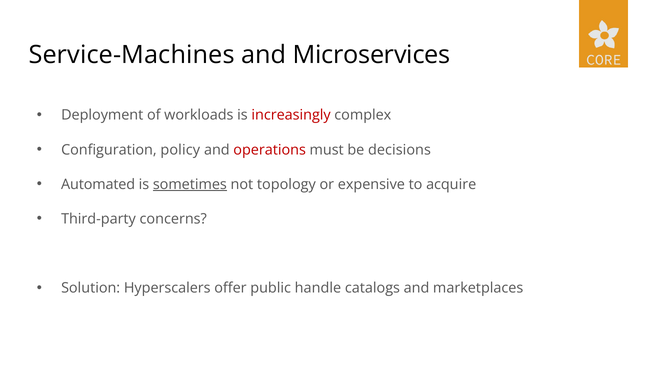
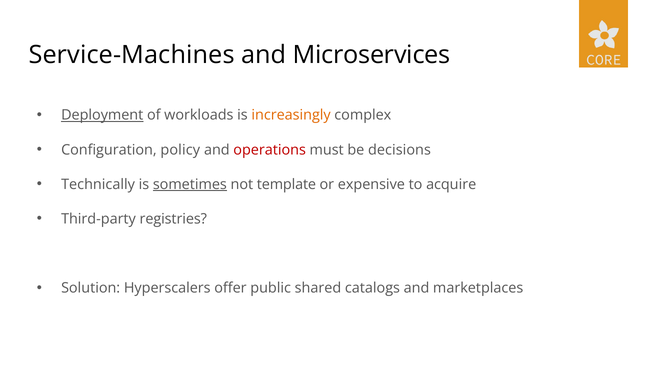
Deployment underline: none -> present (102, 115)
increasingly colour: red -> orange (291, 115)
Automated: Automated -> Technically (98, 185)
topology: topology -> template (286, 185)
concerns: concerns -> registries (173, 219)
handle: handle -> shared (318, 289)
